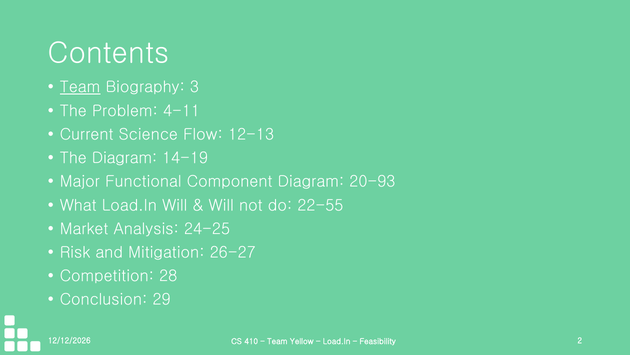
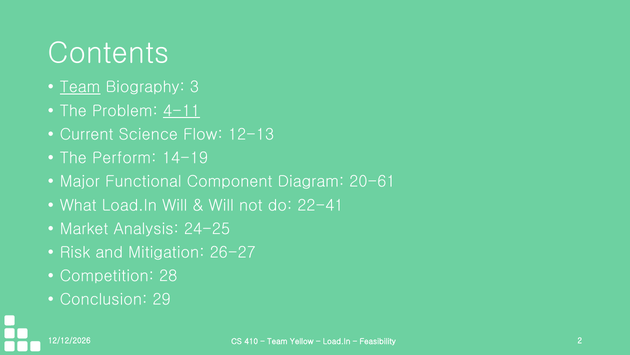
4-11 underline: none -> present (181, 111)
The Diagram: Diagram -> Perform (124, 158)
20-93: 20-93 -> 20-61 (372, 181)
22-55: 22-55 -> 22-41 (320, 205)
